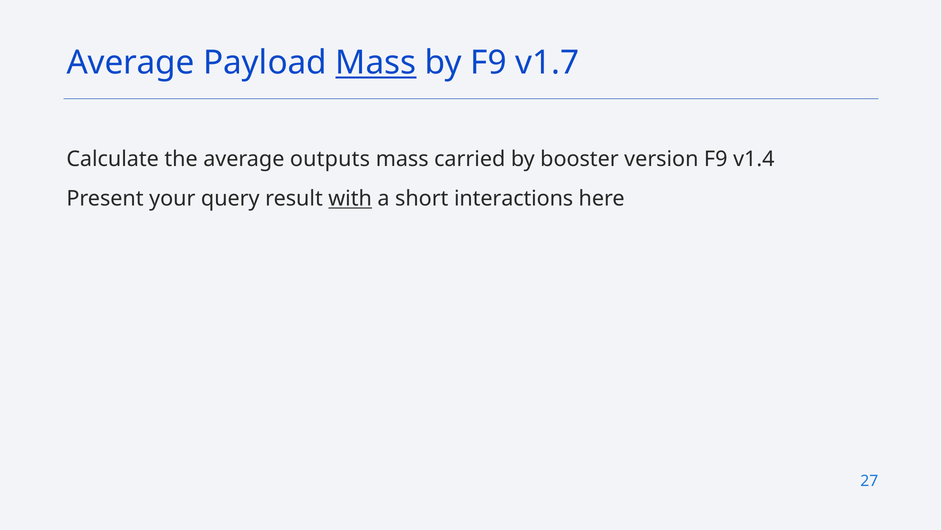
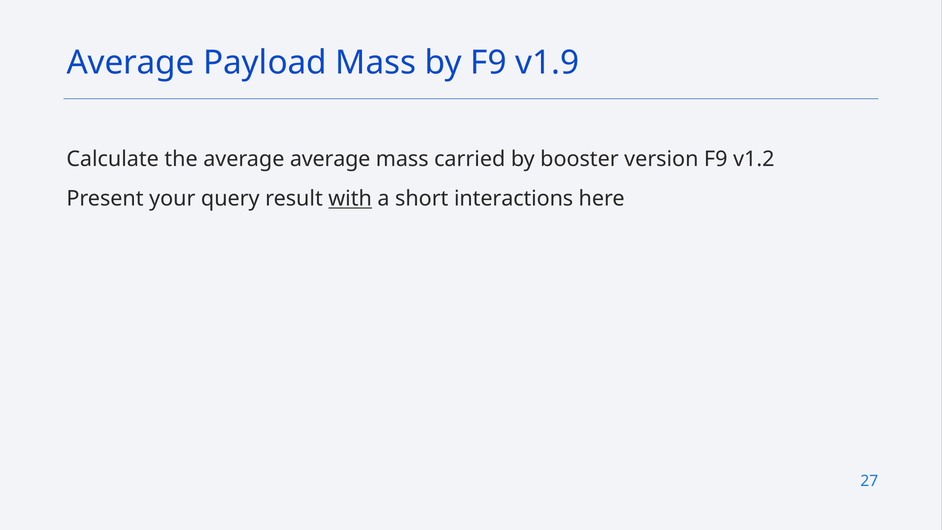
Mass underline: present -> none (376, 63)
v1.7: v1.7 -> v1.9 (547, 63)
average outputs: outputs -> average (330, 159)
v1.4: v1.4 -> v1.2 (754, 159)
